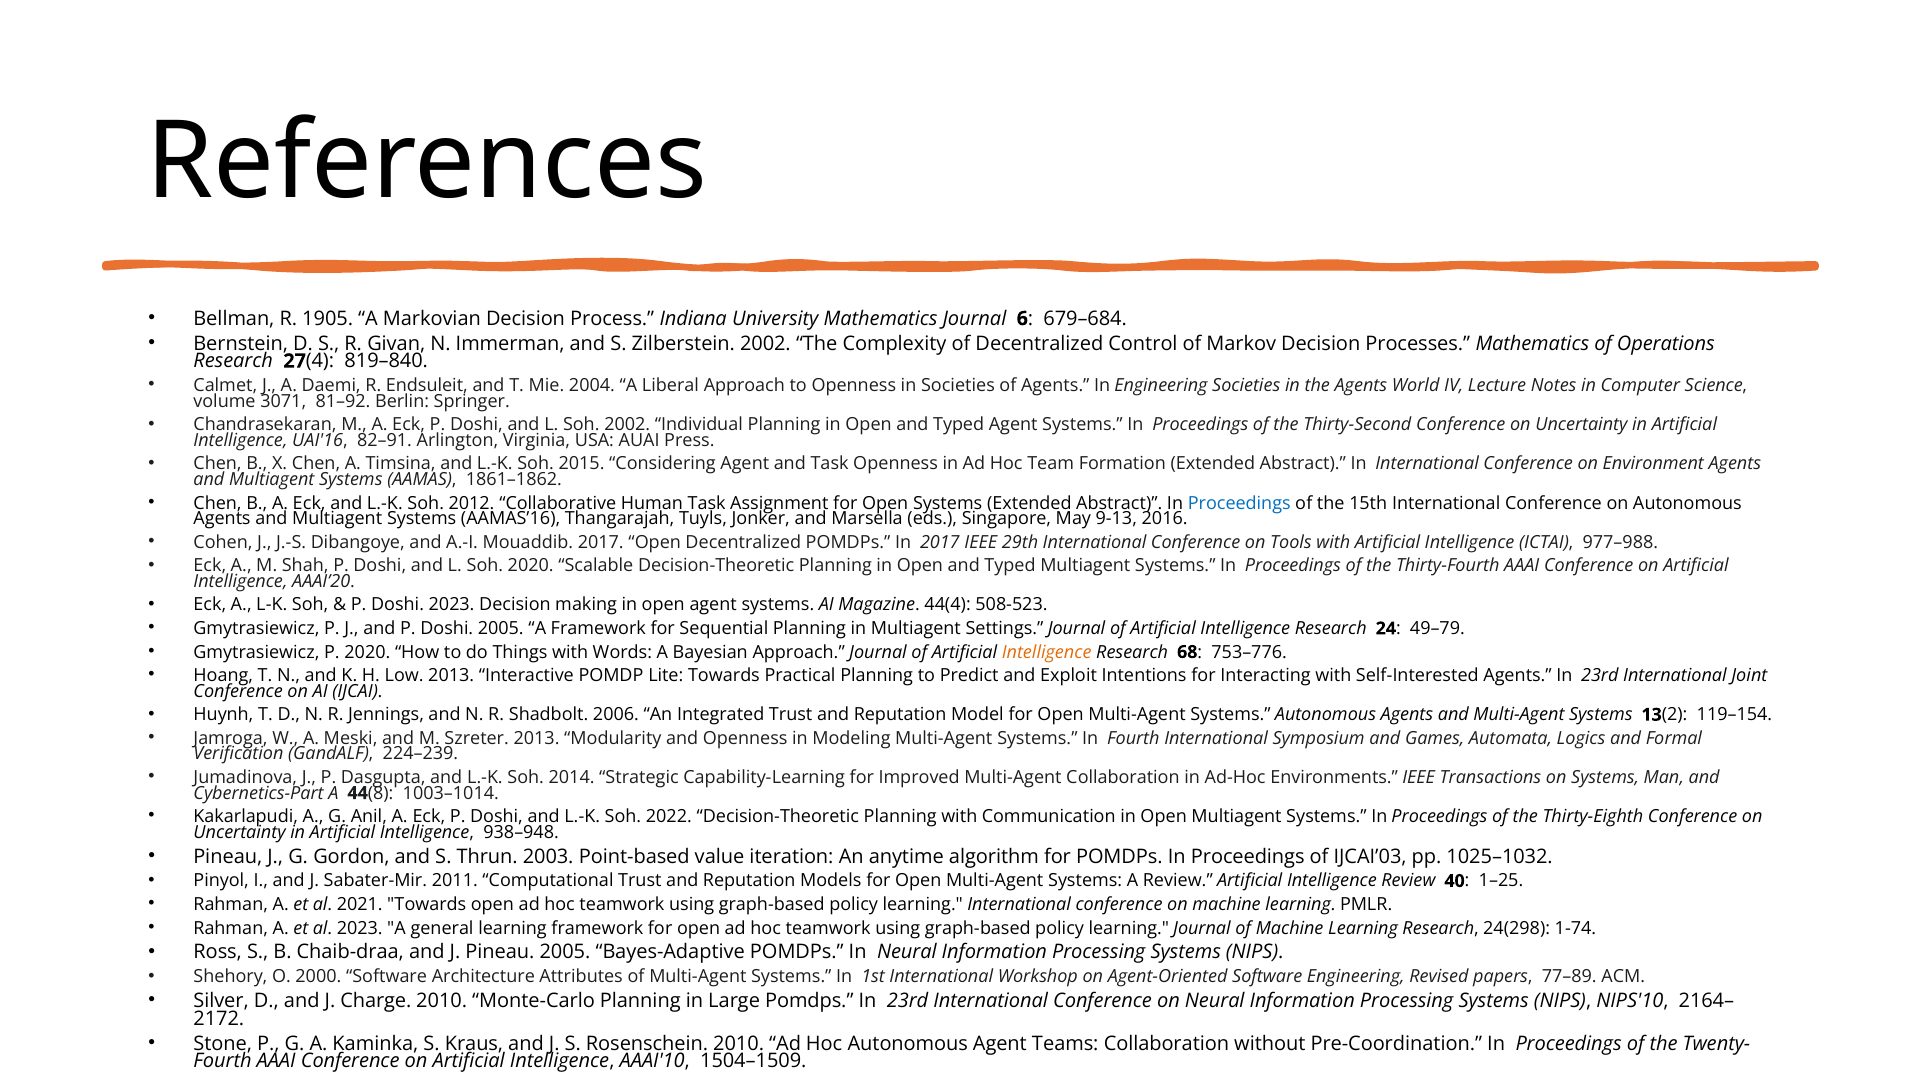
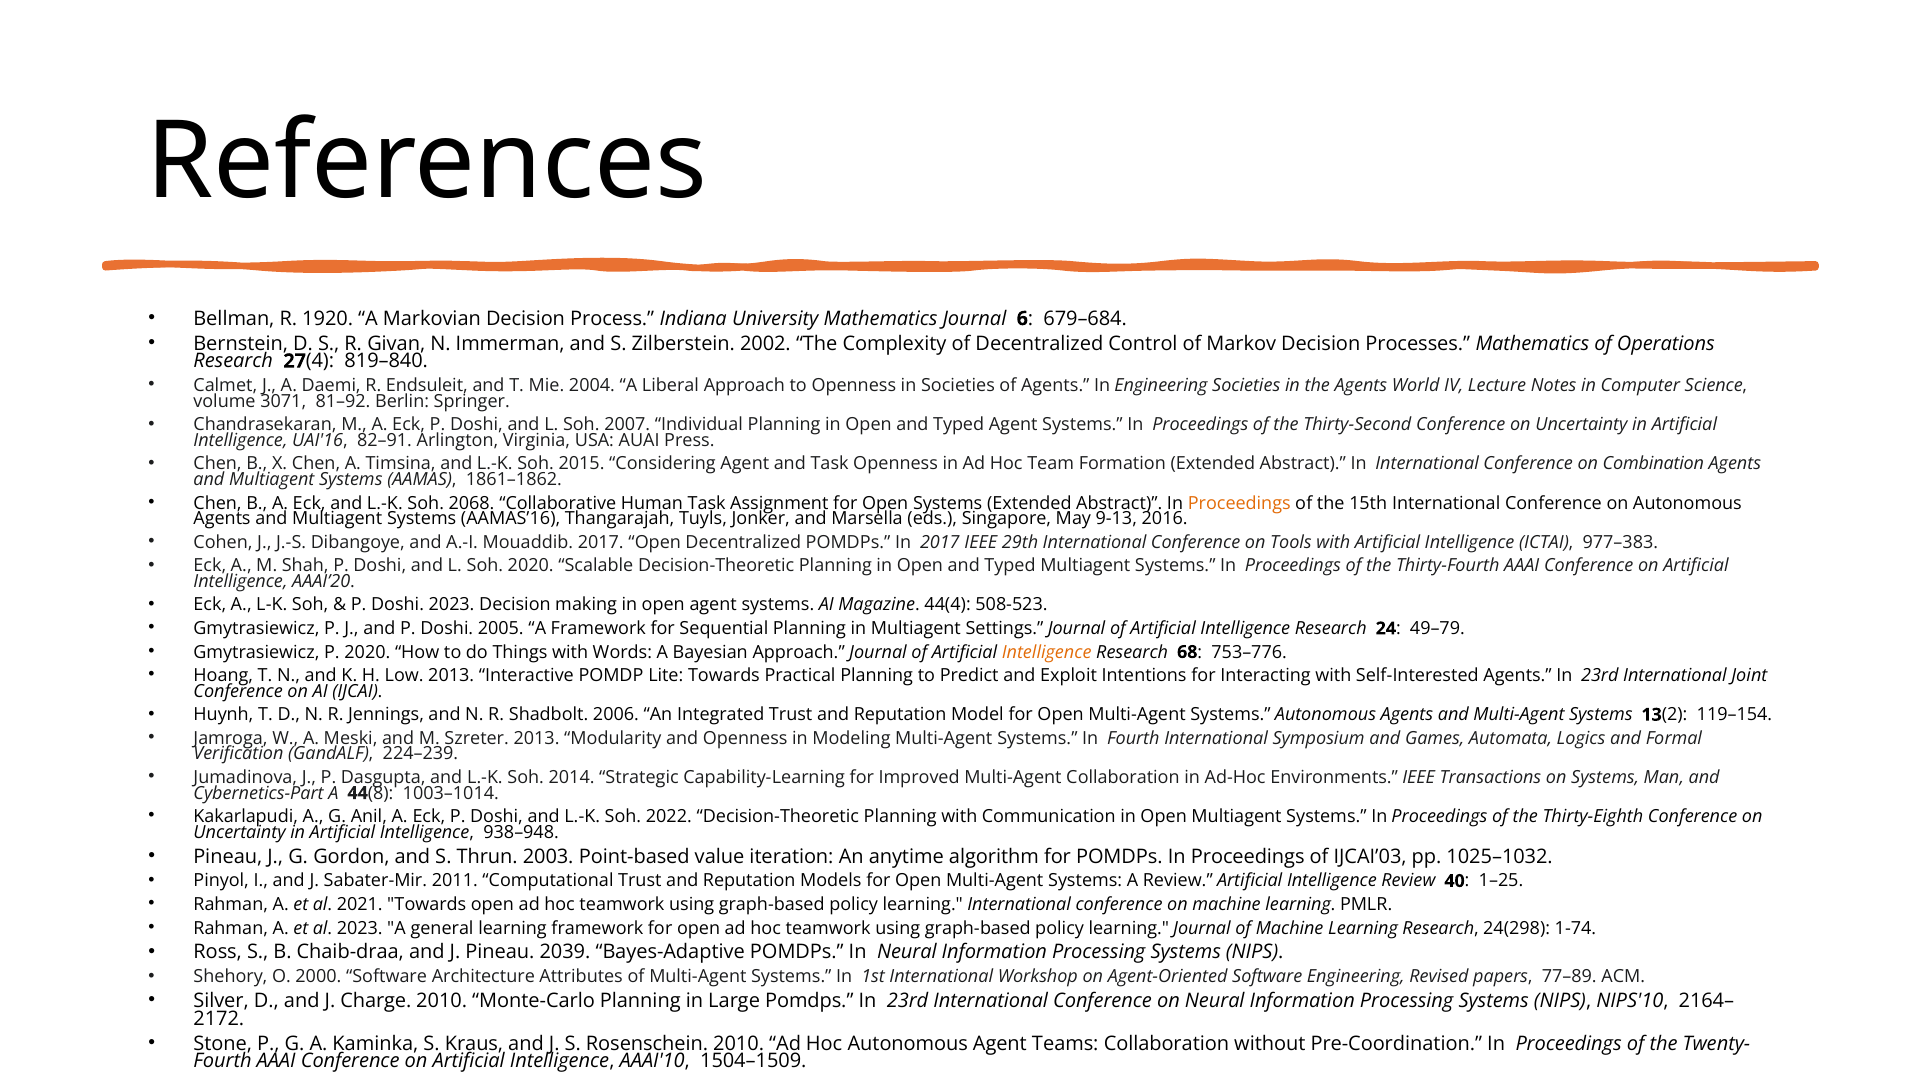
1905: 1905 -> 1920 (328, 318)
Soh 2002: 2002 -> 2007 (627, 425)
Environment: Environment -> Combination (1653, 464)
2012: 2012 -> 2068 (472, 503)
Proceedings colour: blue -> orange (1239, 503)
977–988: 977–988 -> 977–383 (1620, 542)
Pineau 2005: 2005 -> 2039 (565, 952)
